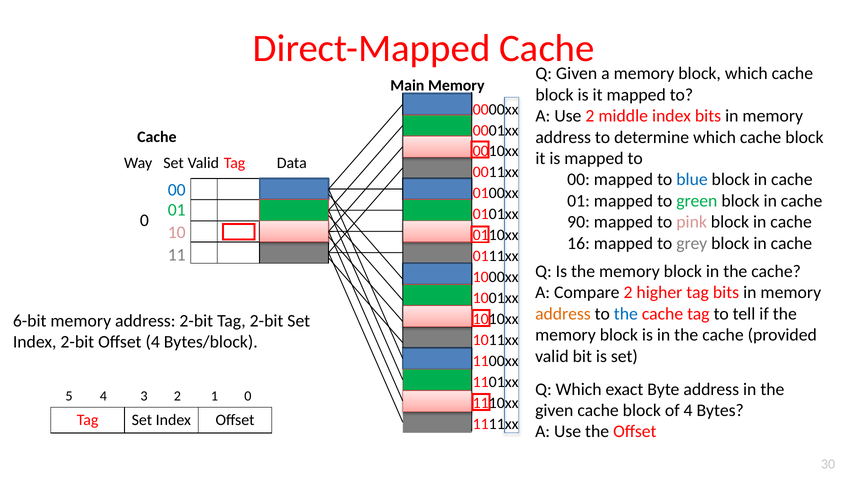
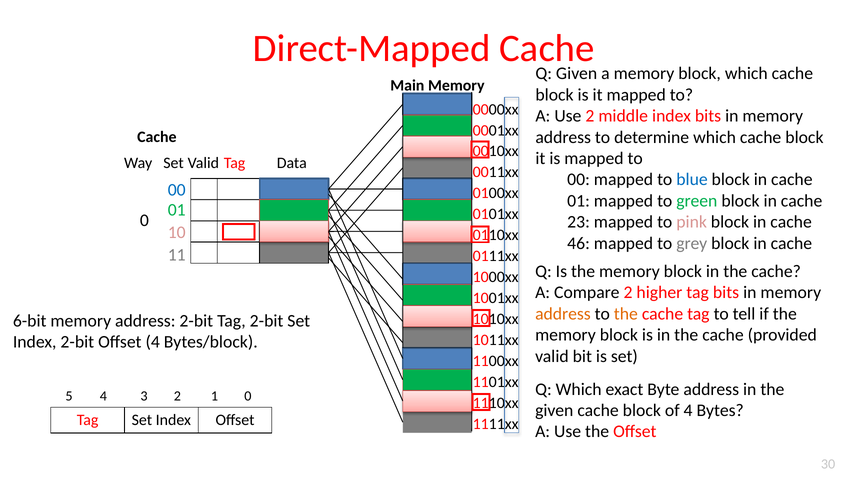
90: 90 -> 23 (579, 222)
16: 16 -> 46 (579, 243)
the colour: blue -> orange (626, 314)
